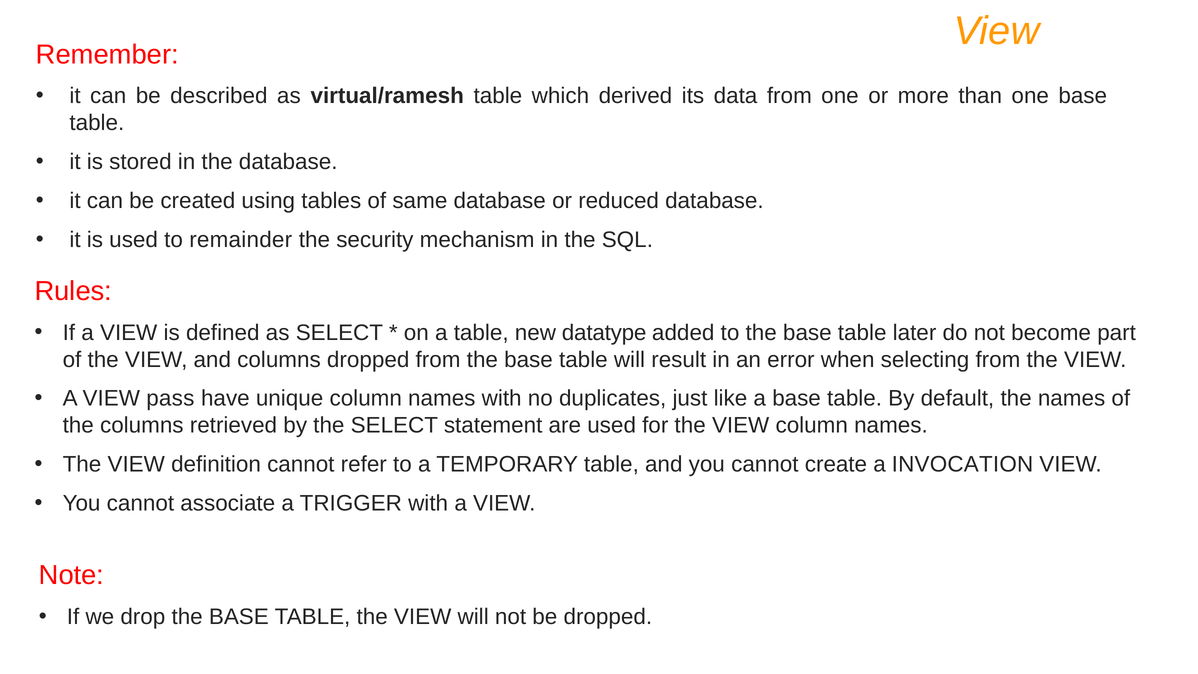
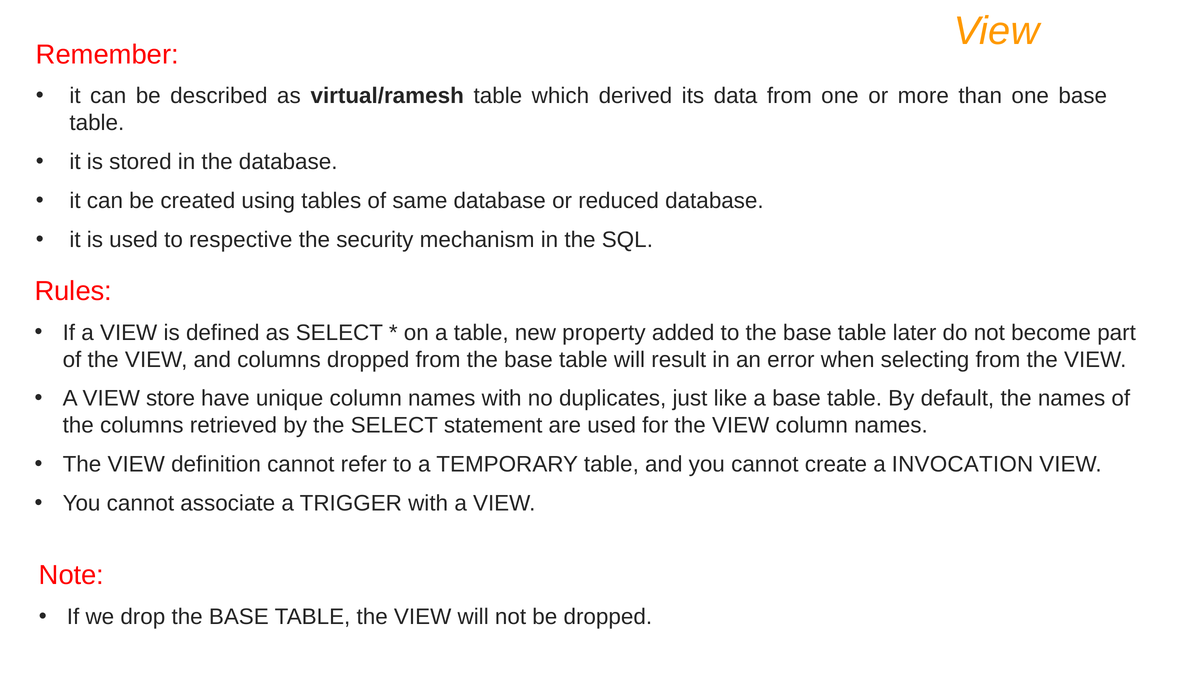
remainder: remainder -> respective (241, 240)
datatype: datatype -> property (604, 333)
pass: pass -> store (171, 398)
